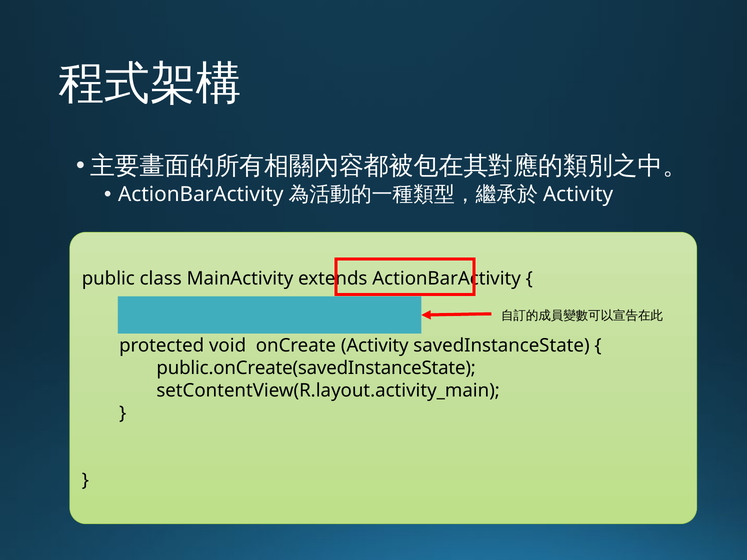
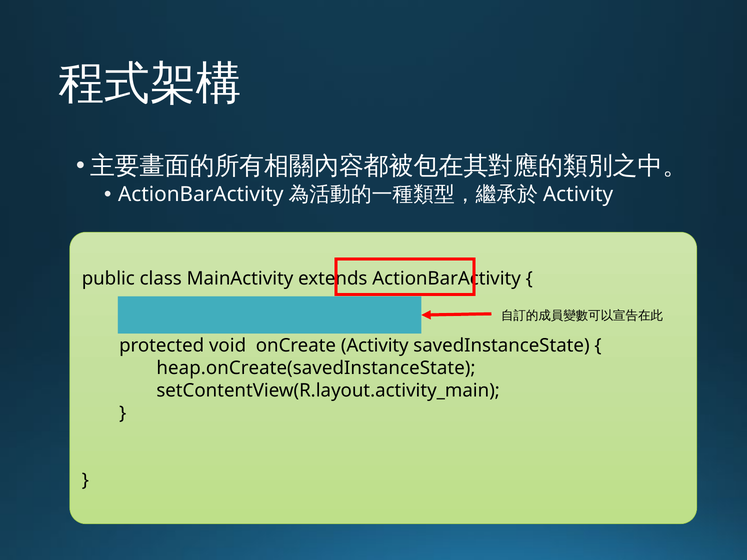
public.onCreate(savedInstanceState: public.onCreate(savedInstanceState -> heap.onCreate(savedInstanceState (316, 368)
